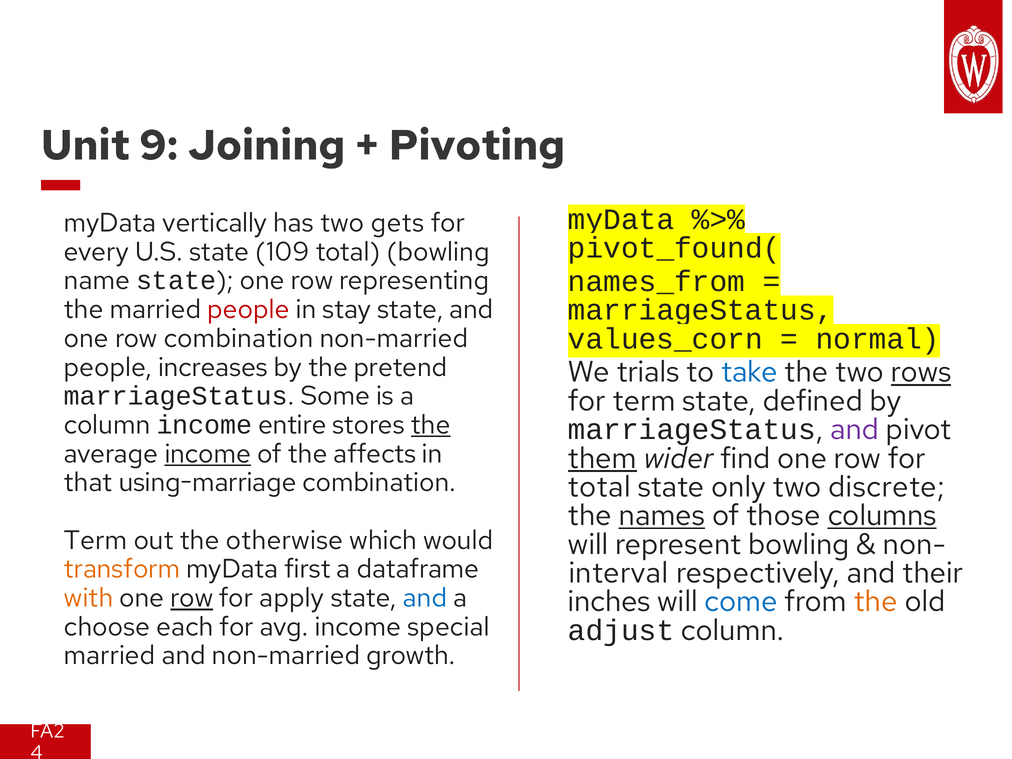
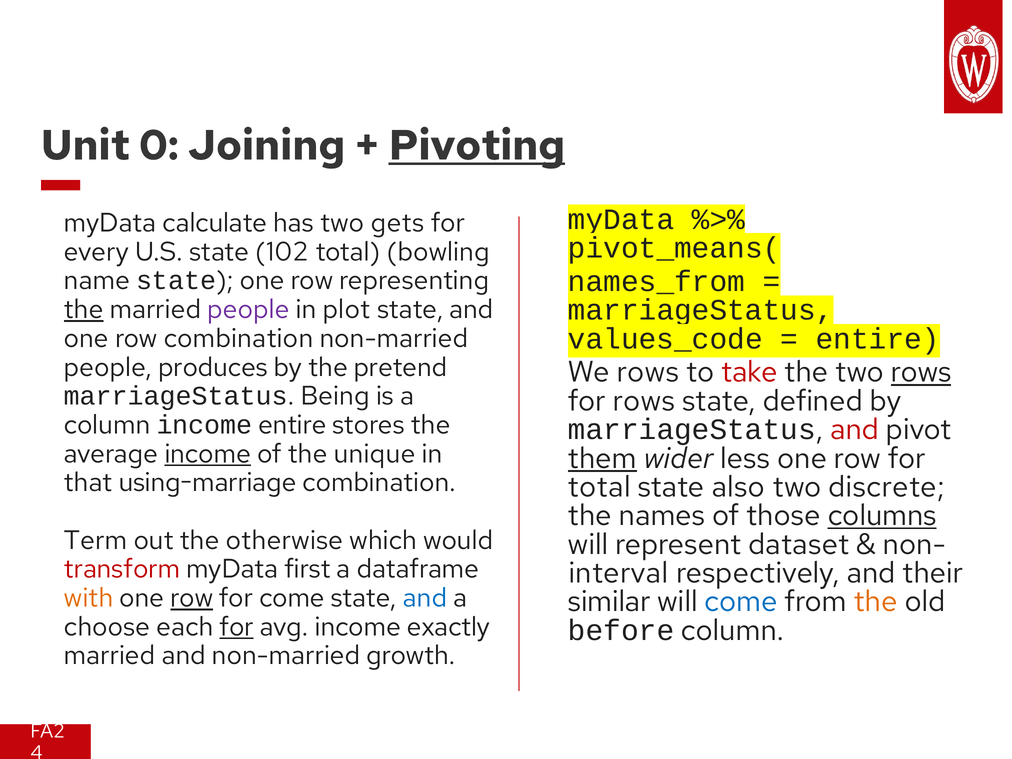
9: 9 -> 0 (159, 146)
Pivoting underline: none -> present (477, 146)
vertically: vertically -> calculate (215, 223)
pivot_found(: pivot_found( -> pivot_means( (674, 248)
109: 109 -> 102 (282, 252)
the underline: none -> present (84, 310)
people colour: red -> purple (248, 310)
stay: stay -> plot (347, 310)
values_corn: values_corn -> values_code (665, 339)
normal: normal -> entire (878, 339)
increases: increases -> produces (213, 367)
We trials: trials -> rows (648, 372)
take colour: blue -> red (749, 372)
Some: Some -> Being (335, 396)
for term: term -> rows (644, 401)
the underline: present -> none (431, 425)
and colour: purple -> red (855, 430)
affects: affects -> unique (375, 454)
find: find -> less (745, 458)
only: only -> also (738, 487)
names underline: present -> none (662, 516)
represent bowling: bowling -> dataset (799, 544)
transform colour: orange -> red (122, 569)
for apply: apply -> come (292, 598)
inches: inches -> similar (609, 602)
for underline: none -> present (237, 627)
special: special -> exactly (449, 627)
adjust: adjust -> before (621, 630)
